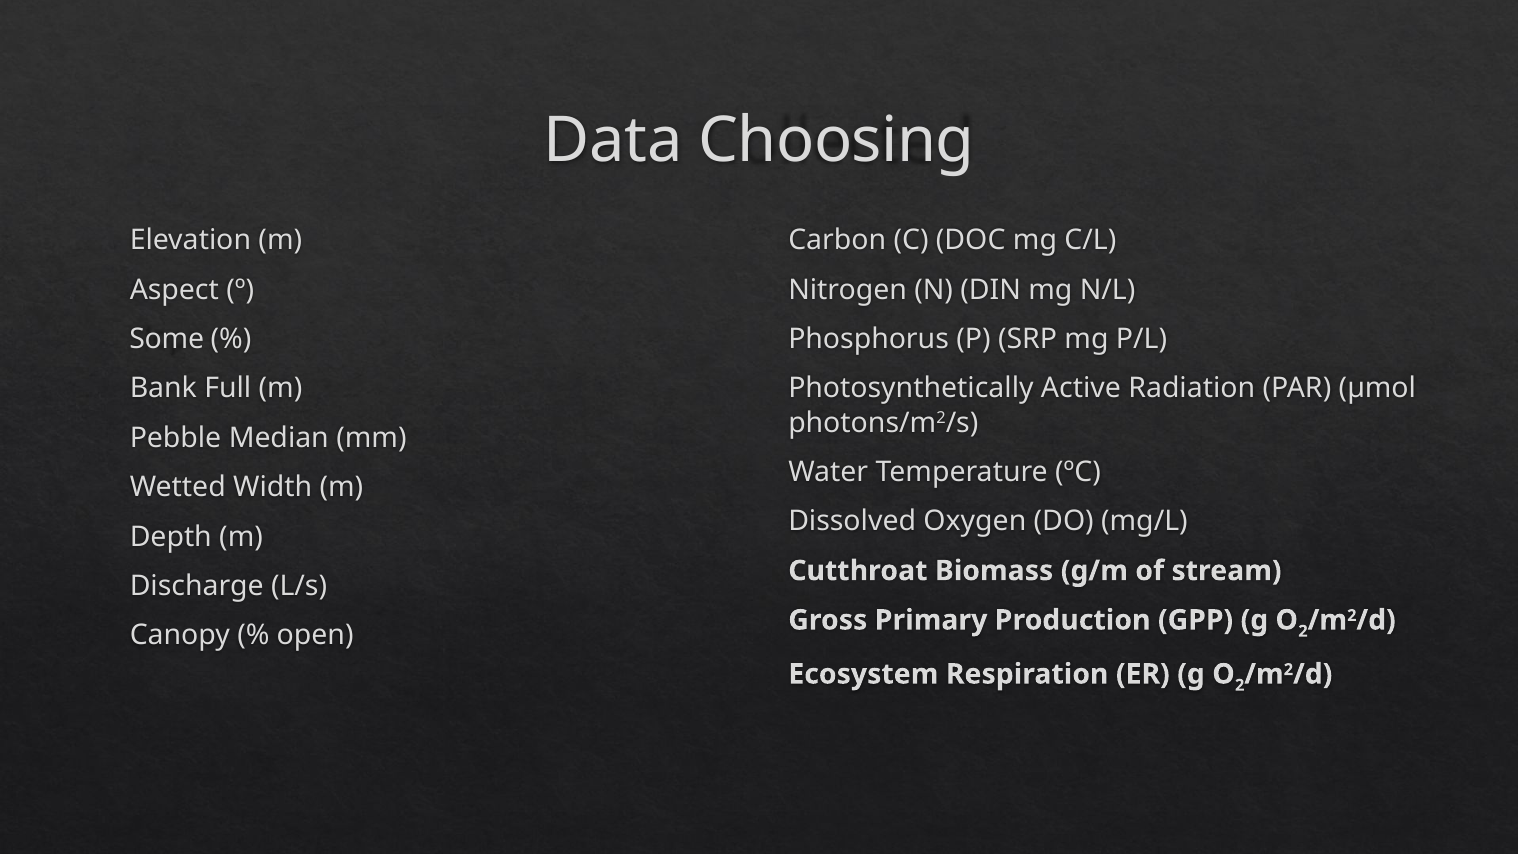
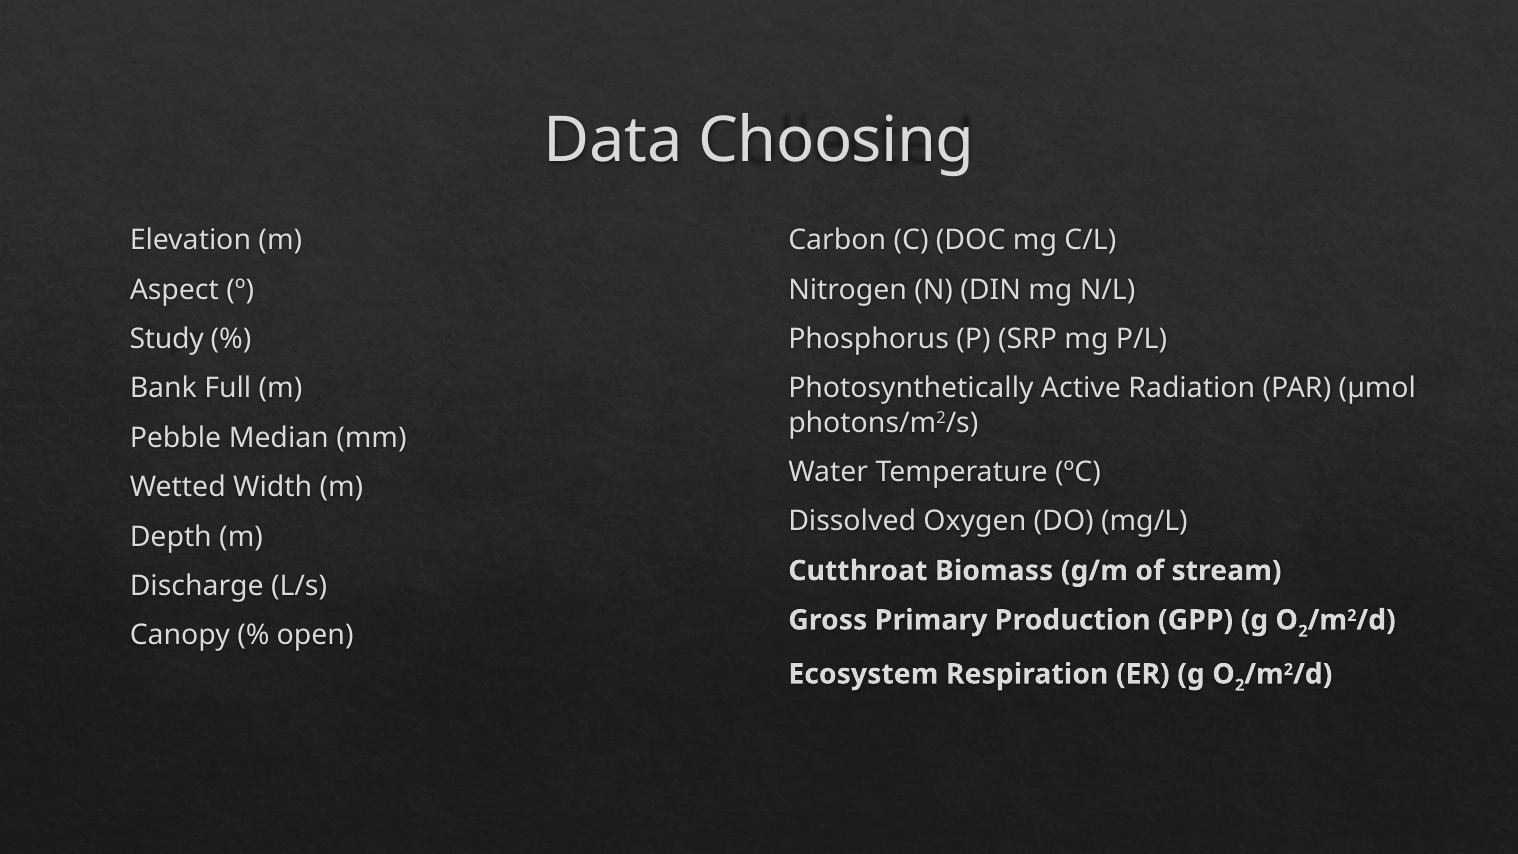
Some: Some -> Study (167, 339)
